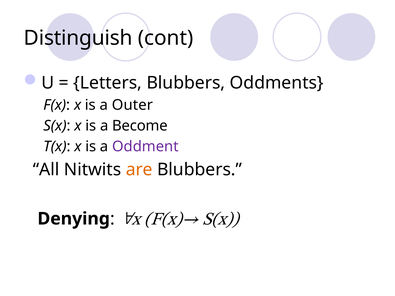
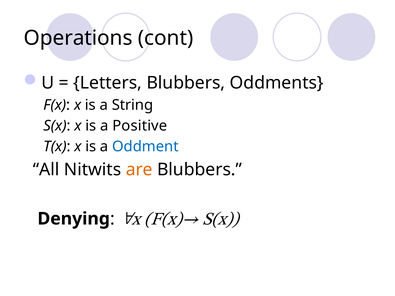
Distinguish: Distinguish -> Operations (78, 38)
Outer: Outer -> String (132, 105)
Become: Become -> Positive (140, 126)
Oddment colour: purple -> blue (145, 147)
